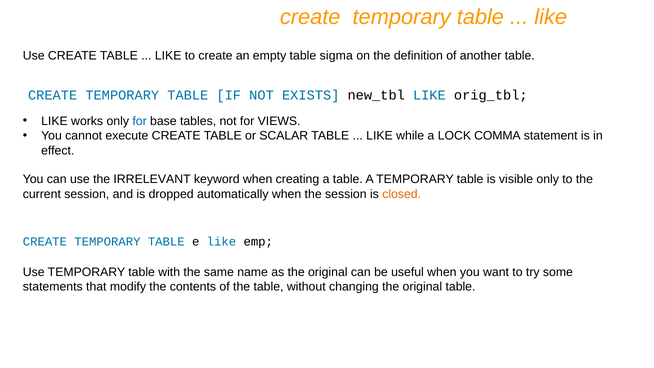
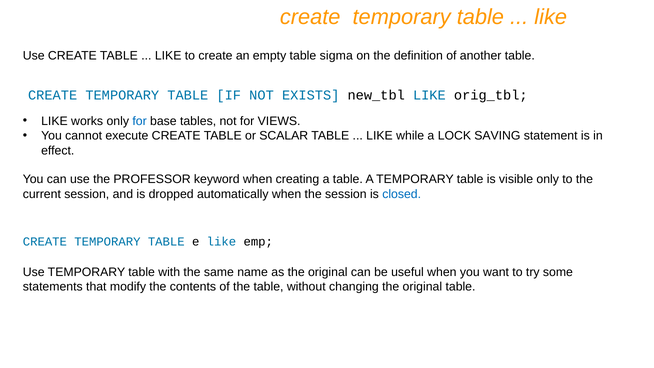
COMMA: COMMA -> SAVING (497, 136)
IRRELEVANT: IRRELEVANT -> PROFESSOR (152, 179)
closed colour: orange -> blue (402, 194)
